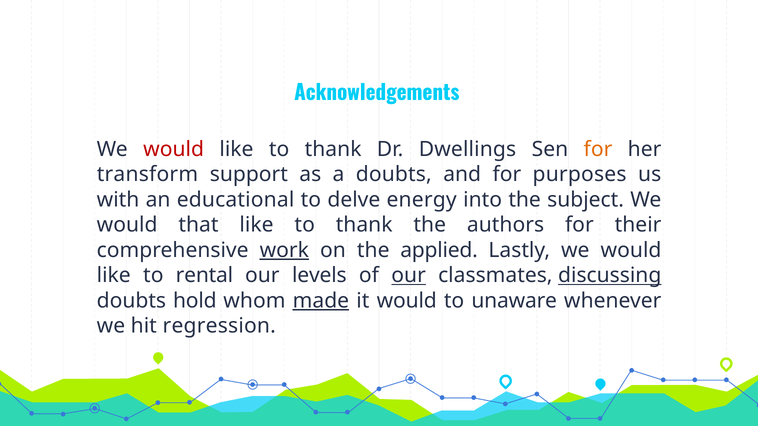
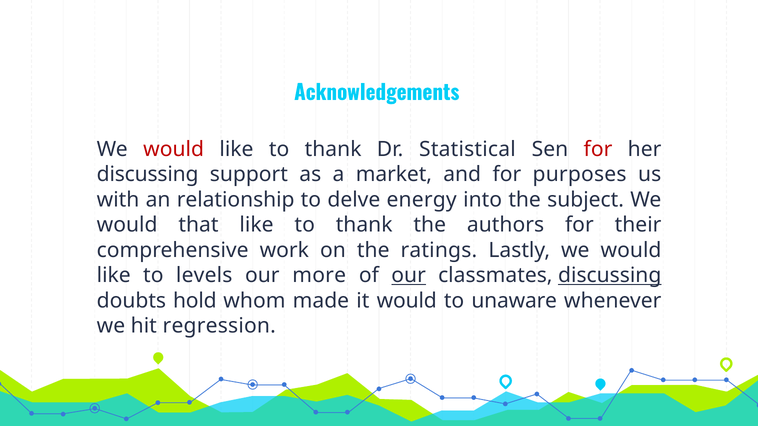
Dwellings: Dwellings -> Statistical (467, 149)
for colour: orange -> red (598, 149)
transform: transform -> discussing (148, 175)
a doubts: doubts -> market (394, 175)
educational: educational -> relationship (236, 200)
work underline: present -> none (284, 250)
applied: applied -> ratings (439, 250)
rental: rental -> levels (204, 276)
levels: levels -> more (319, 276)
made underline: present -> none (321, 301)
